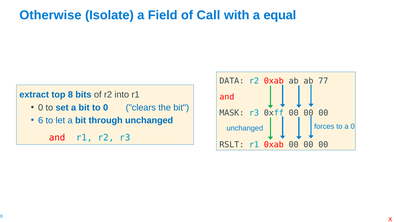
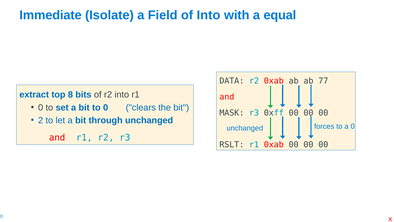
Otherwise: Otherwise -> Immediate (51, 15)
of Call: Call -> Into (208, 15)
6: 6 -> 2 (41, 120)
